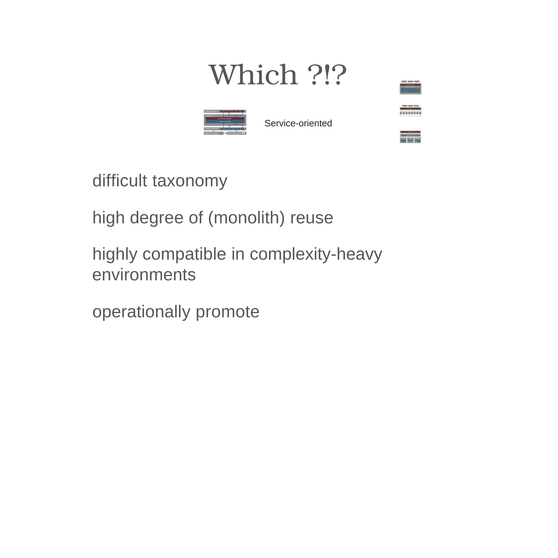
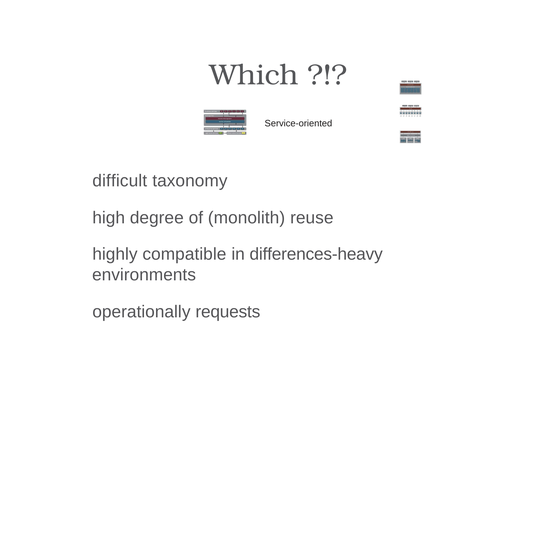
complexity-heavy: complexity-heavy -> differences-heavy (316, 254)
promote: promote -> requests (228, 312)
